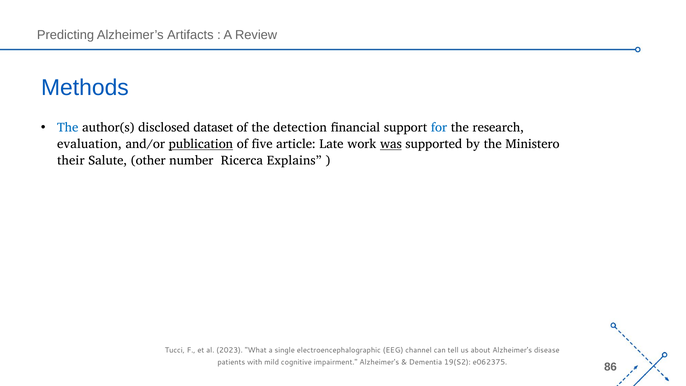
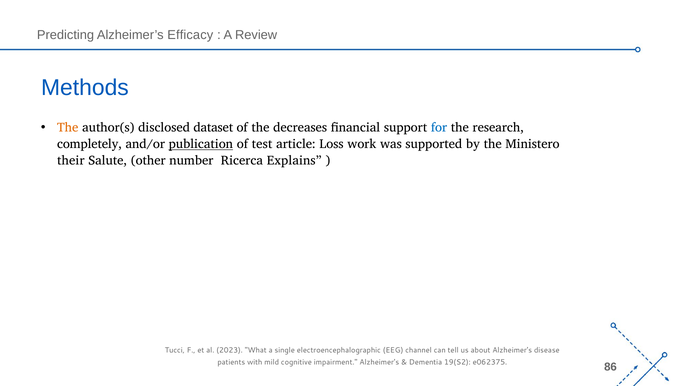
Artifacts: Artifacts -> Efficacy (190, 35)
The colour: blue -> orange (68, 128)
detection: detection -> decreases (300, 128)
evaluation: evaluation -> completely (89, 144)
five: five -> test (262, 144)
Late: Late -> Loss (331, 144)
was underline: present -> none (391, 144)
